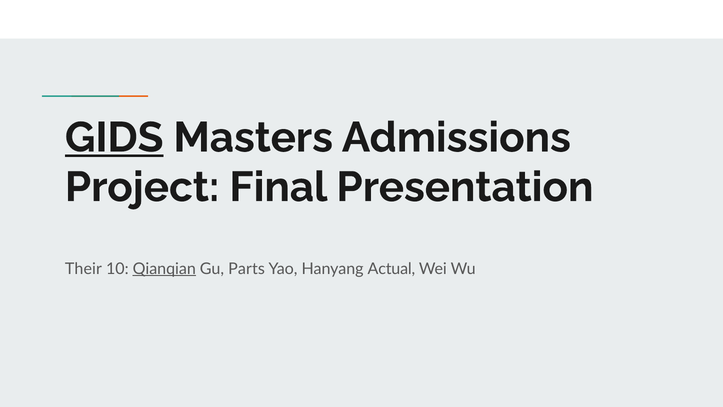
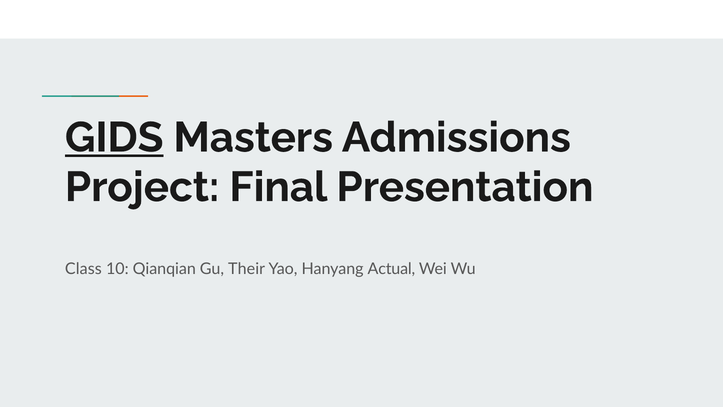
Their: Their -> Class (83, 269)
Qianqian underline: present -> none (164, 269)
Parts: Parts -> Their (247, 269)
